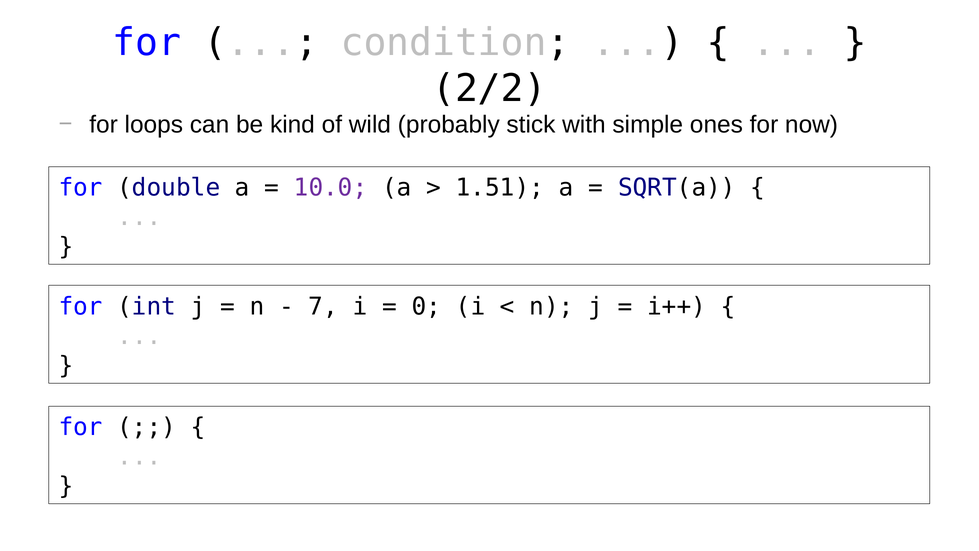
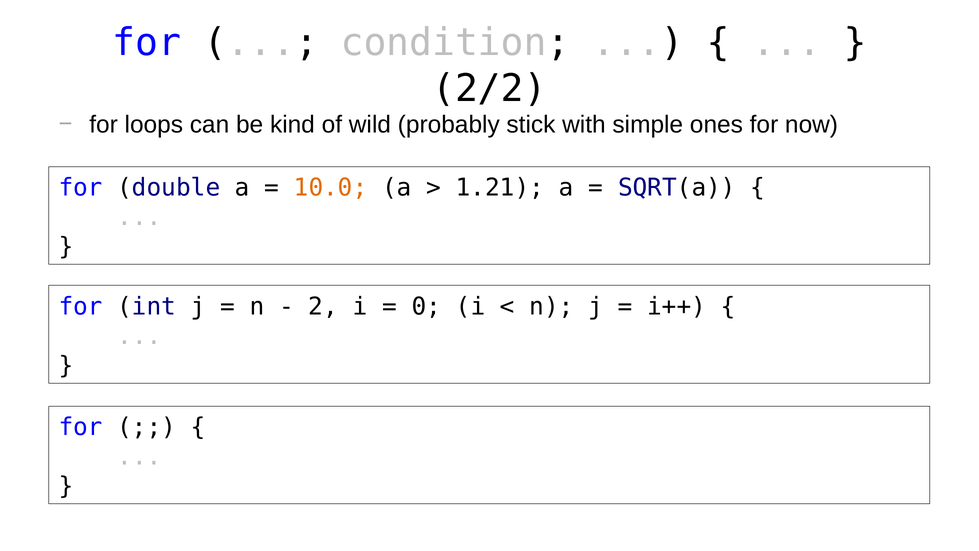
10.0 colour: purple -> orange (331, 188)
1.51: 1.51 -> 1.21 (500, 188)
7: 7 -> 2 (323, 307)
